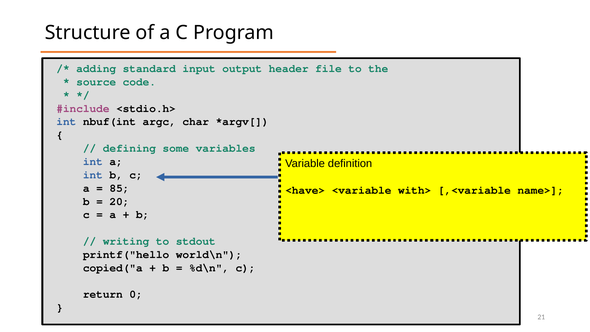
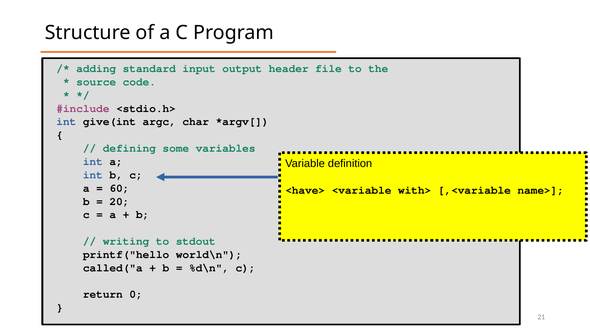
nbuf(int: nbuf(int -> give(int (109, 122)
85: 85 -> 60 (119, 188)
copied("a: copied("a -> called("a (113, 268)
